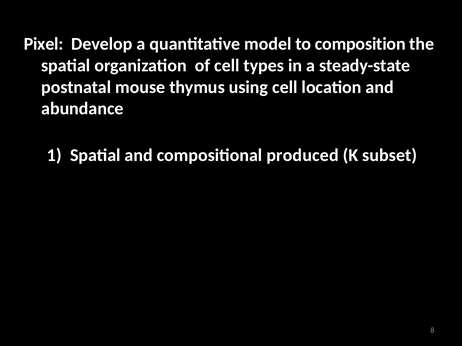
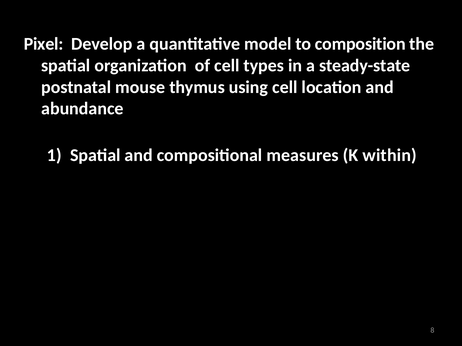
produced: produced -> measures (303, 156)
subset: subset -> within (390, 156)
